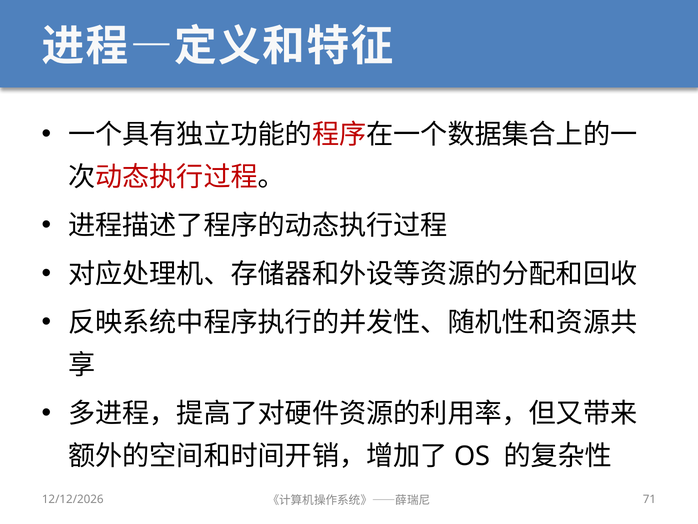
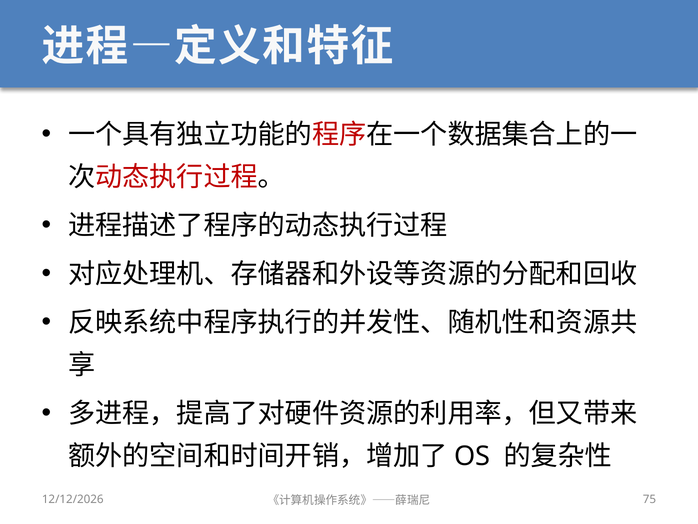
71: 71 -> 75 (649, 499)
